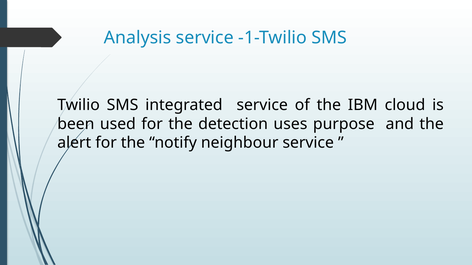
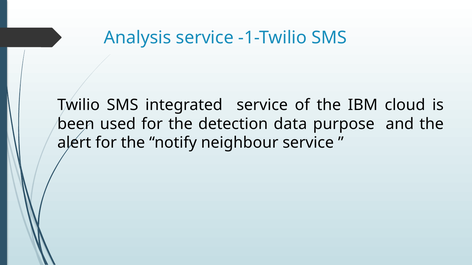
uses: uses -> data (290, 124)
